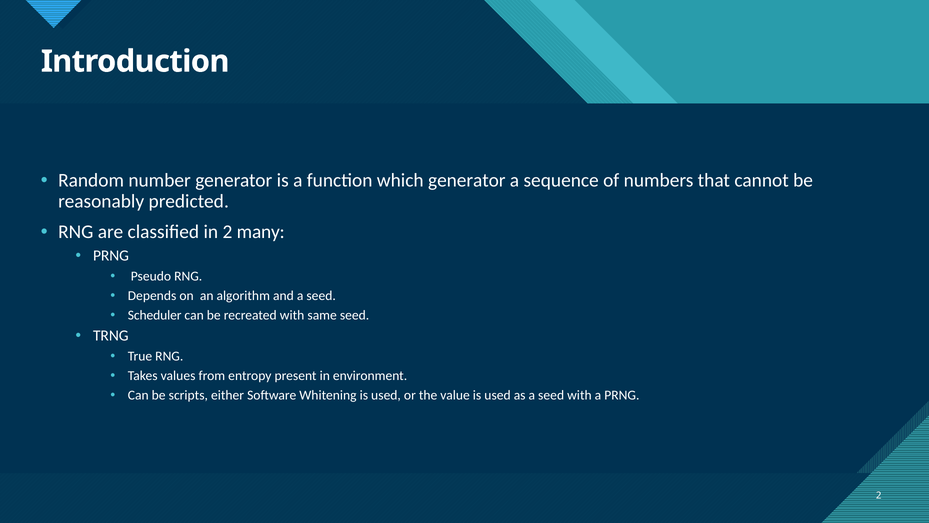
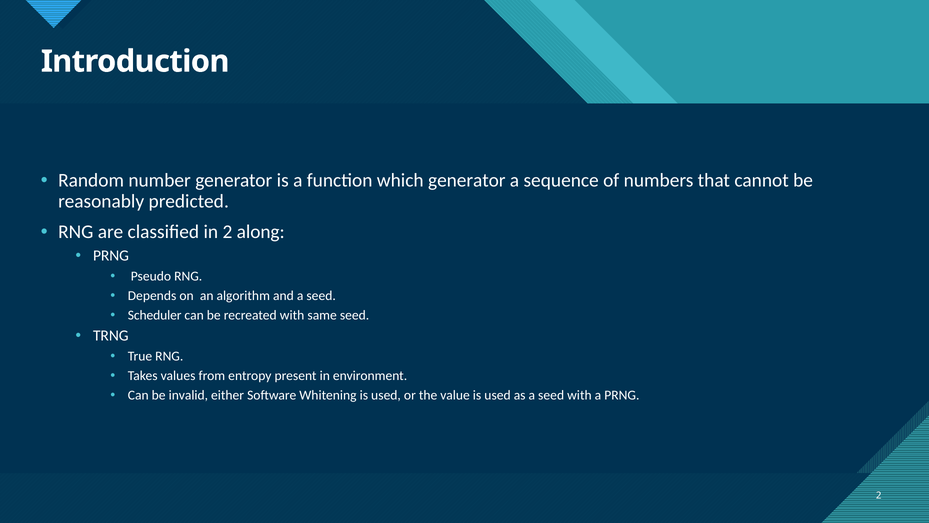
many: many -> along (261, 232)
scripts: scripts -> invalid (188, 395)
